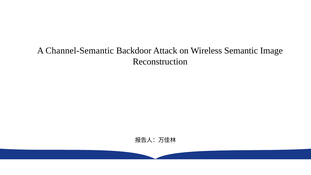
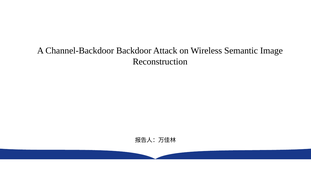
Channel-Semantic: Channel-Semantic -> Channel-Backdoor (80, 51)
